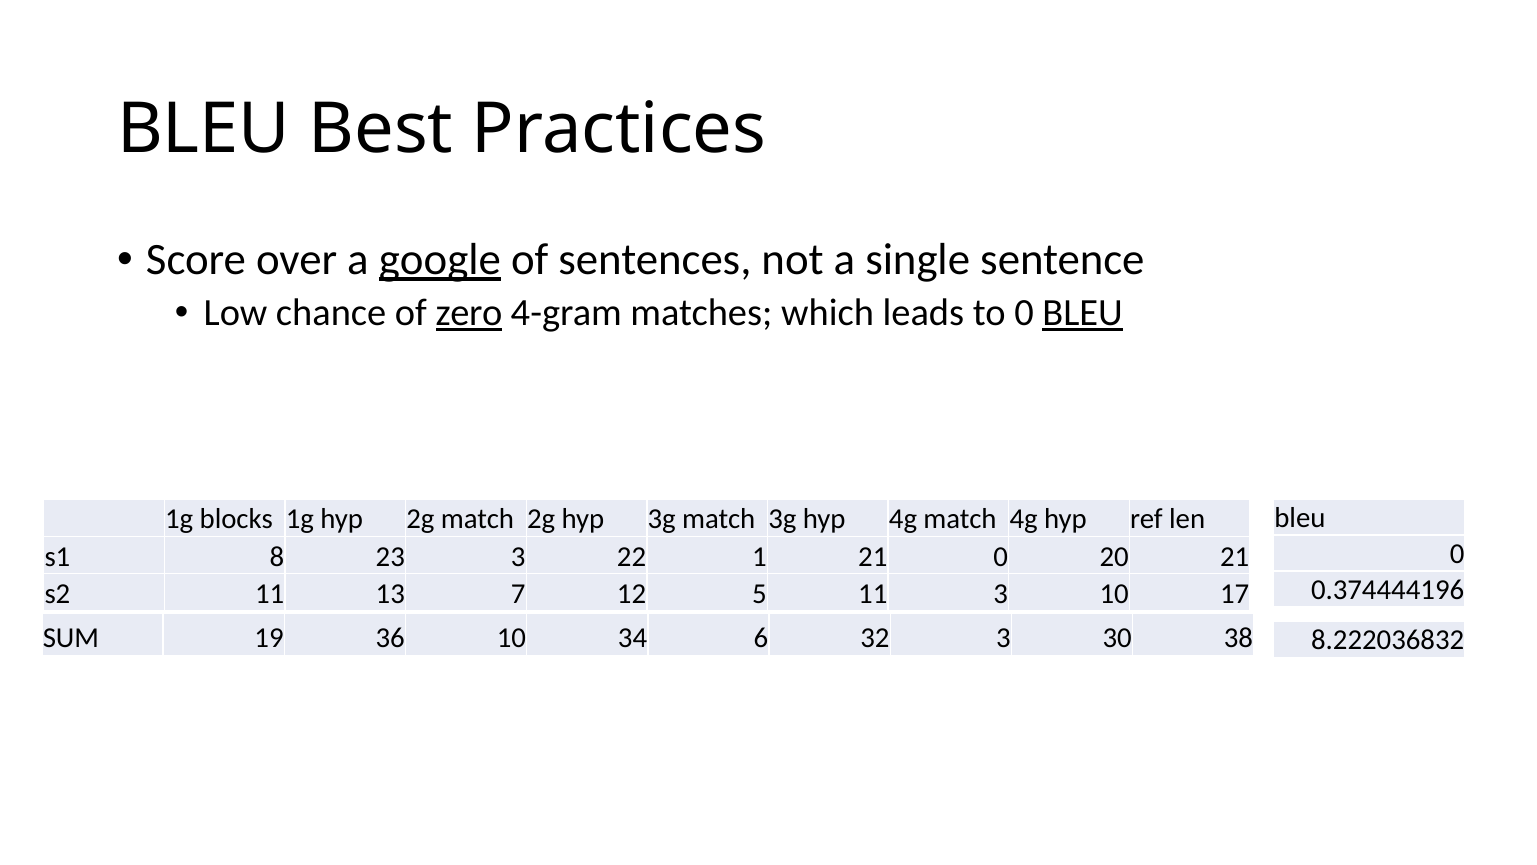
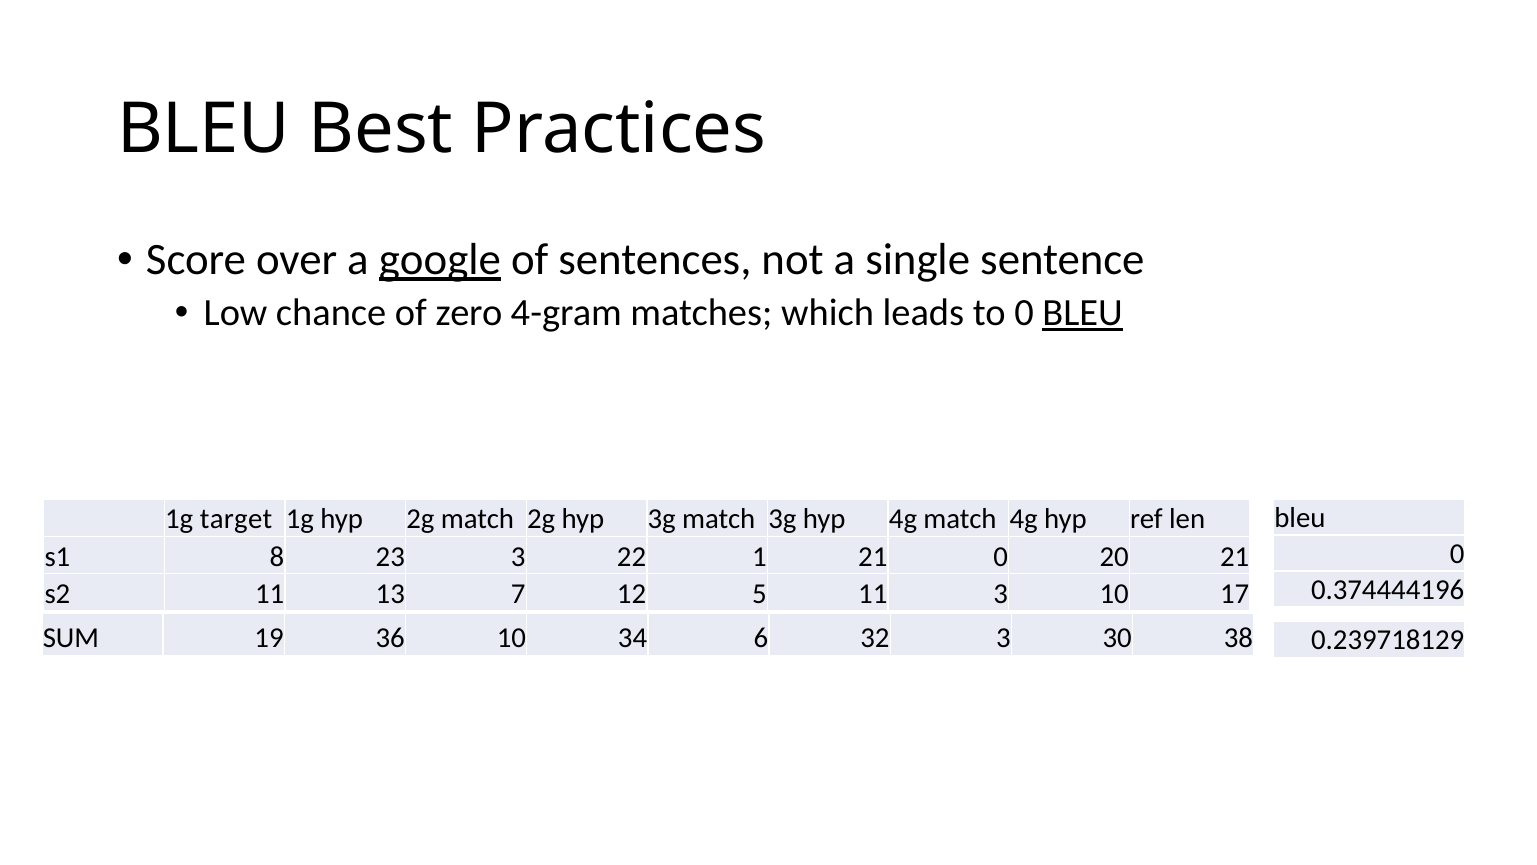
zero underline: present -> none (469, 313)
blocks: blocks -> target (236, 519)
8.222036832: 8.222036832 -> 0.239718129 (1388, 640)
